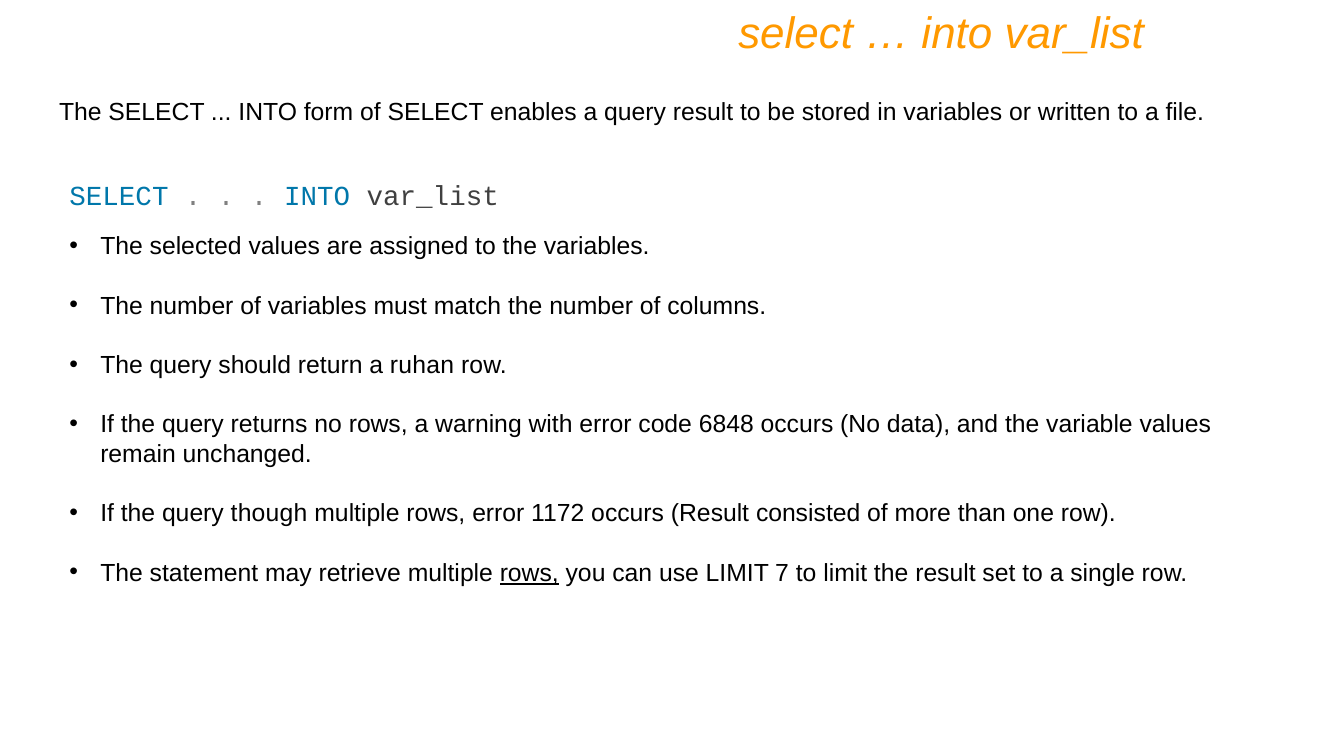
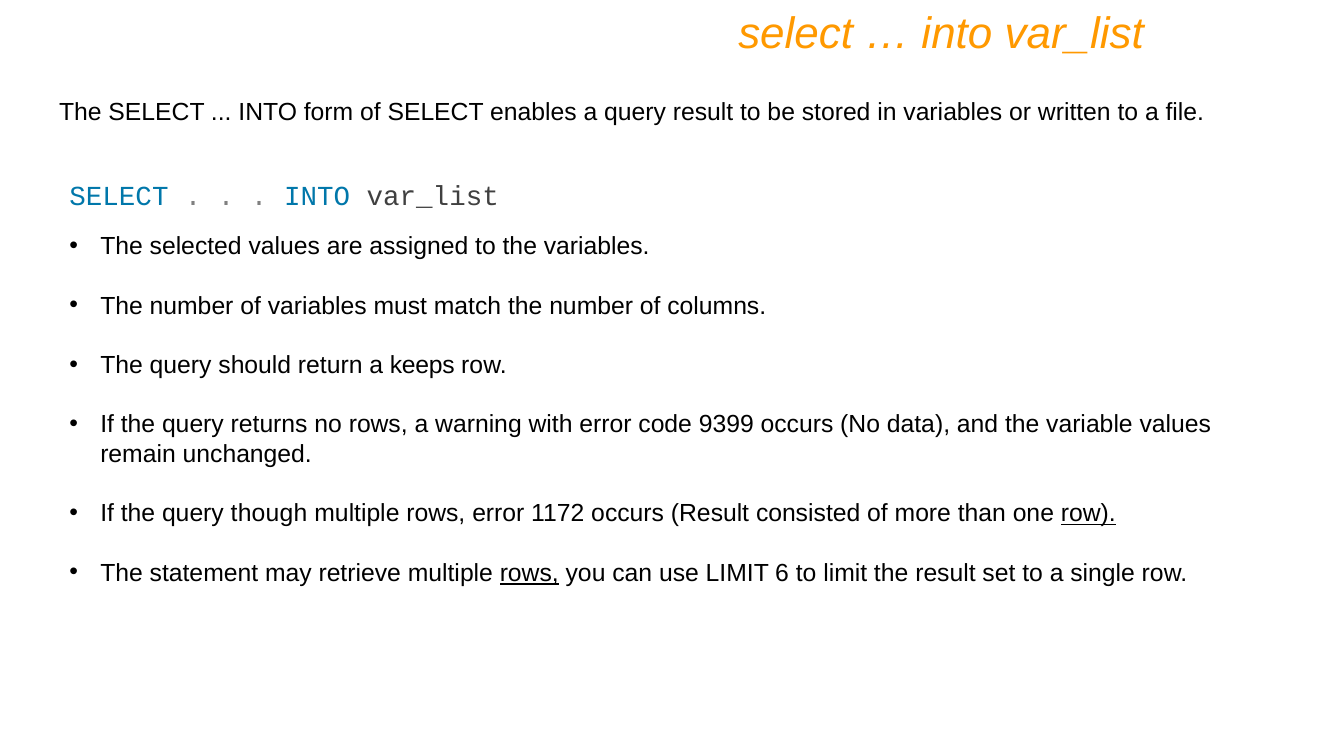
ruhan: ruhan -> keeps (422, 365)
6848: 6848 -> 9399 (726, 425)
row underline: none -> present (1088, 514)
7: 7 -> 6 (782, 573)
